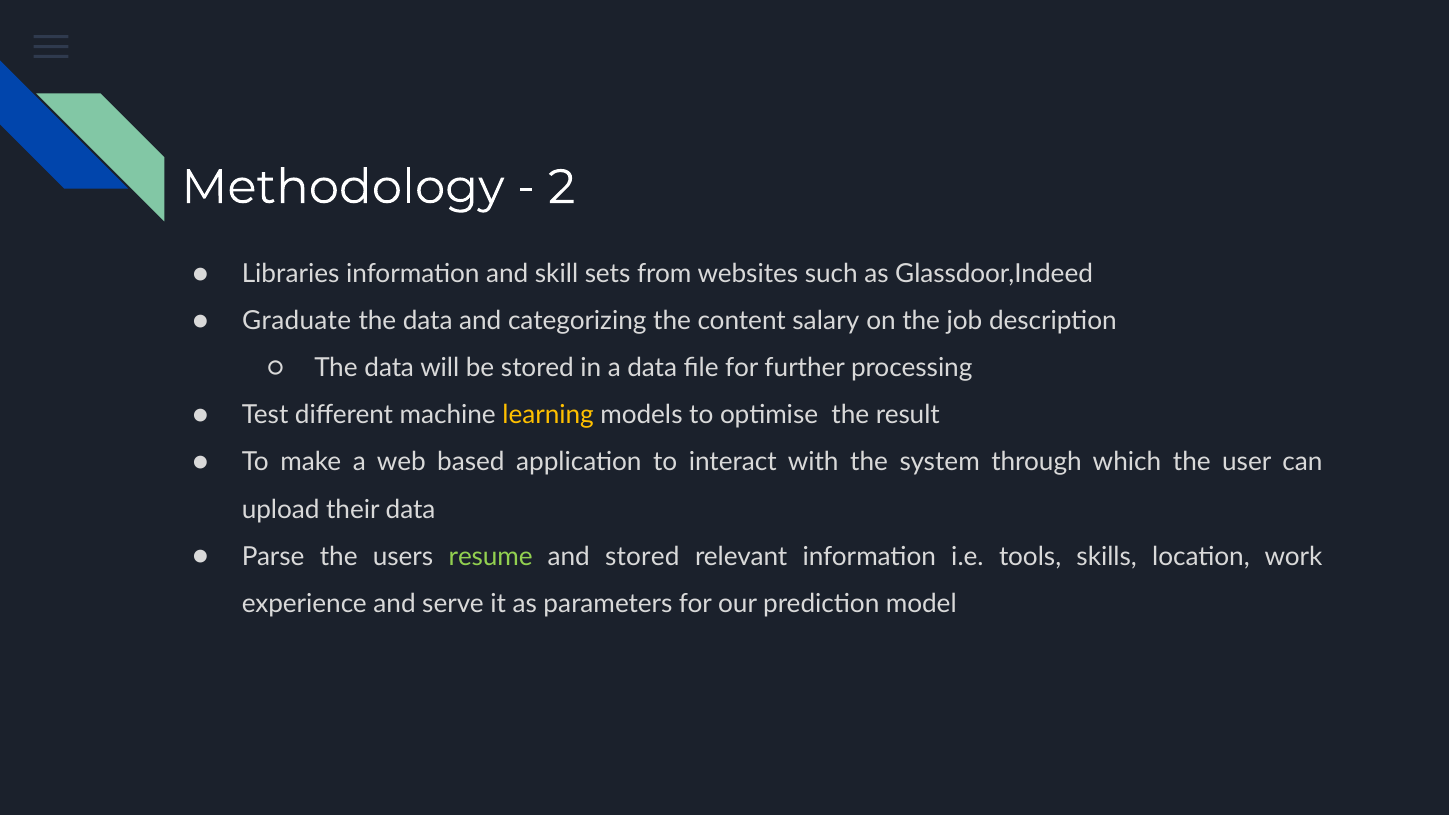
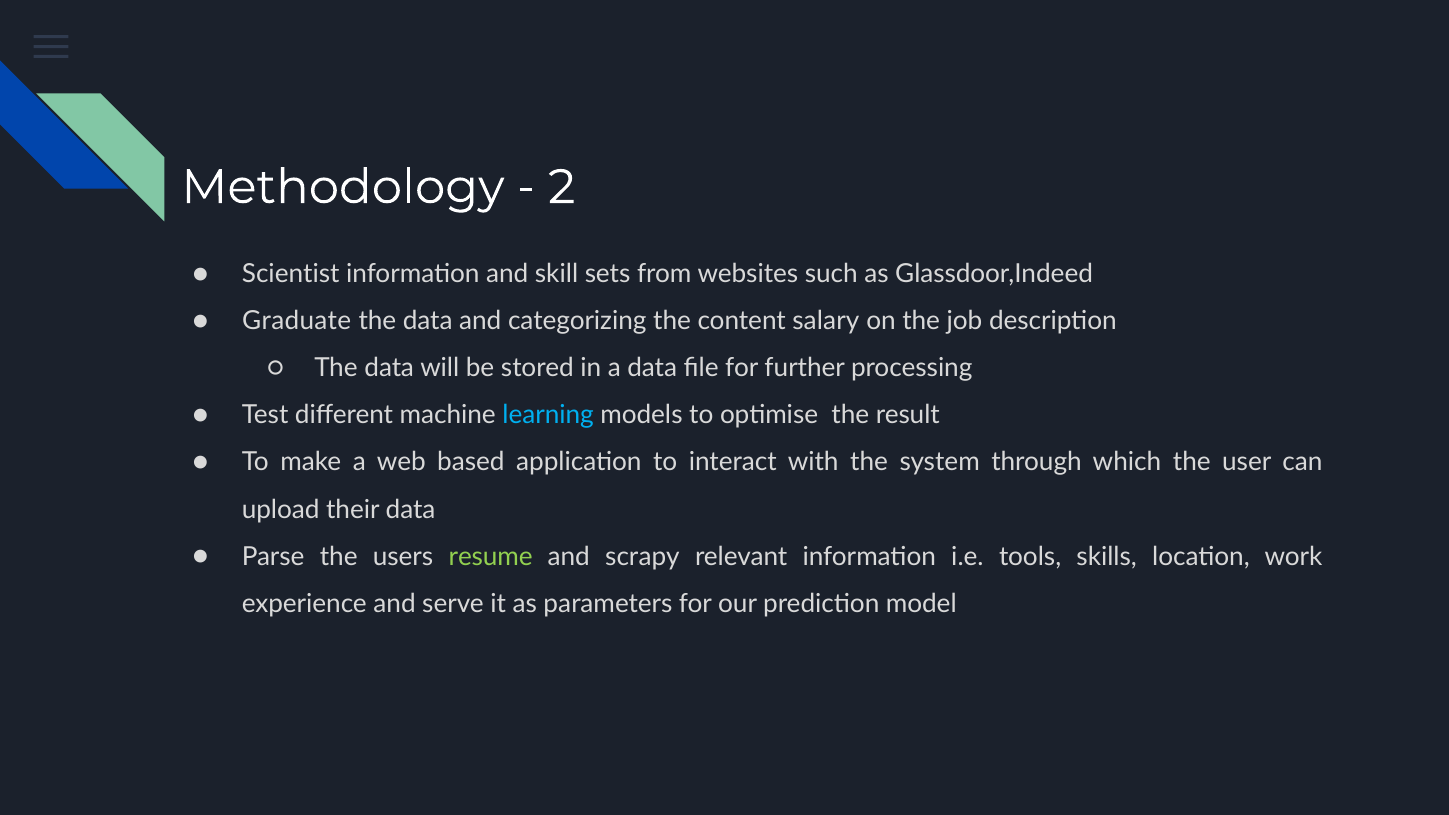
Libraries: Libraries -> Scientist (291, 274)
learning colour: yellow -> light blue (548, 415)
and stored: stored -> scrapy (642, 557)
